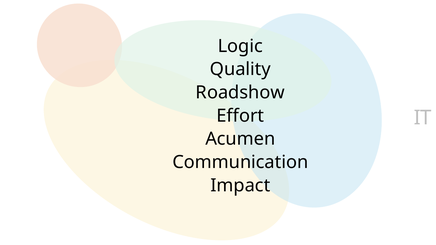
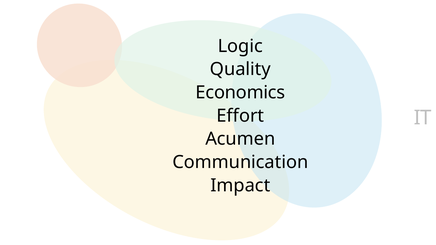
Roadshow: Roadshow -> Economics (240, 93)
